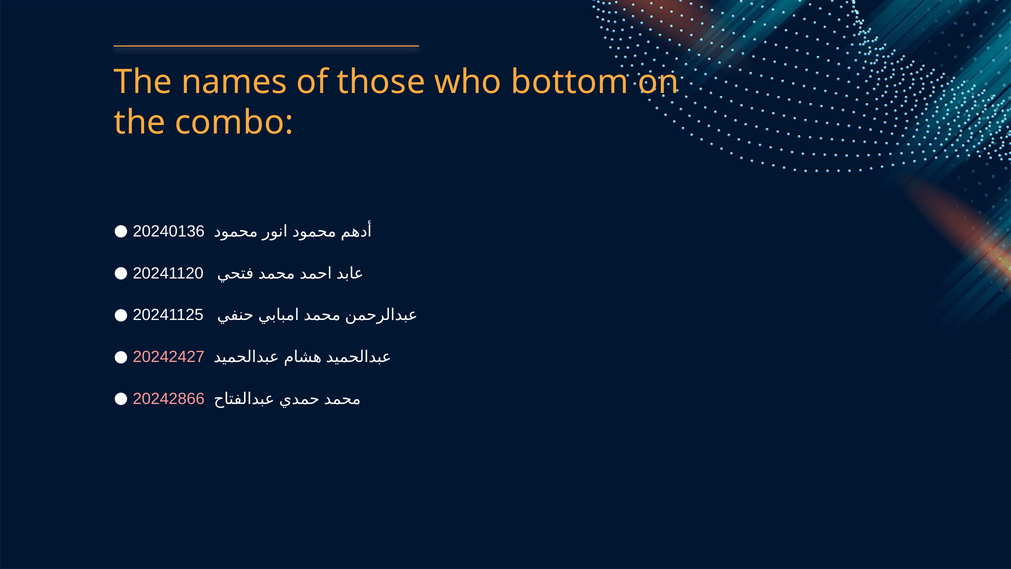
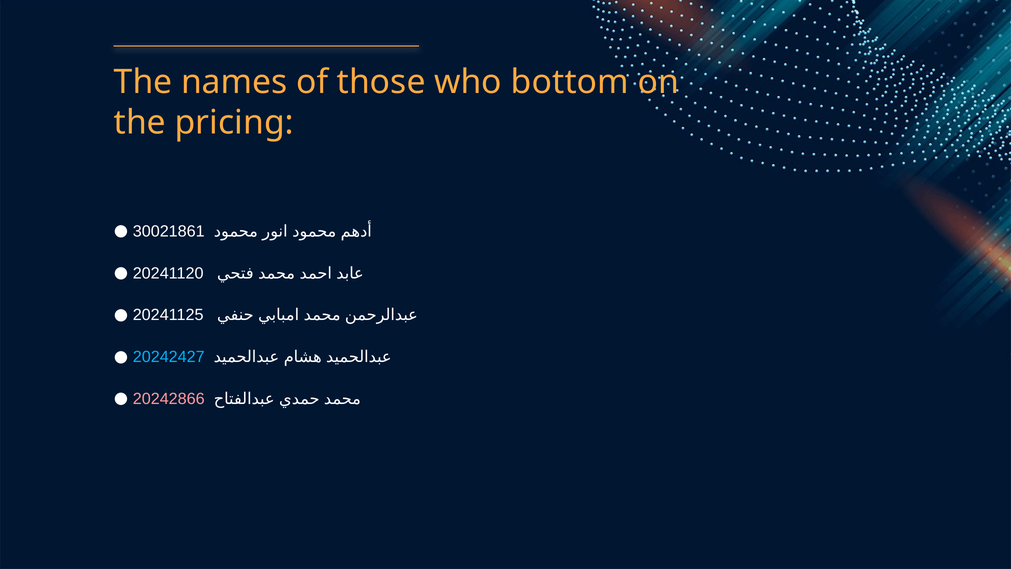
combo: combo -> pricing (234, 122)
20240136: 20240136 -> 30021861 (169, 231)
20242427 colour: pink -> light blue (169, 357)
